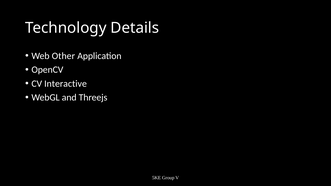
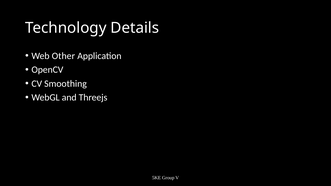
Interactive: Interactive -> Smoothing (66, 84)
